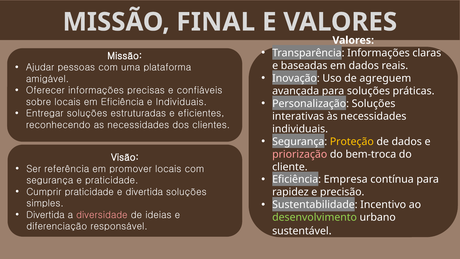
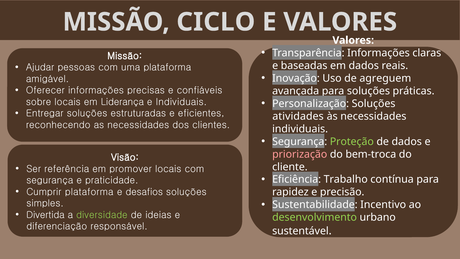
FINAL: FINAL -> CICLO (216, 22)
em Eficiência: Eficiência -> Liderança (122, 102)
interativas: interativas -> atividades (298, 116)
Proteção colour: yellow -> light green (352, 141)
Empresa: Empresa -> Trabalho (346, 179)
Cumprir praticidade: praticidade -> plataforma (89, 192)
e divertida: divertida -> desafios (144, 192)
diversidade colour: pink -> light green (102, 215)
